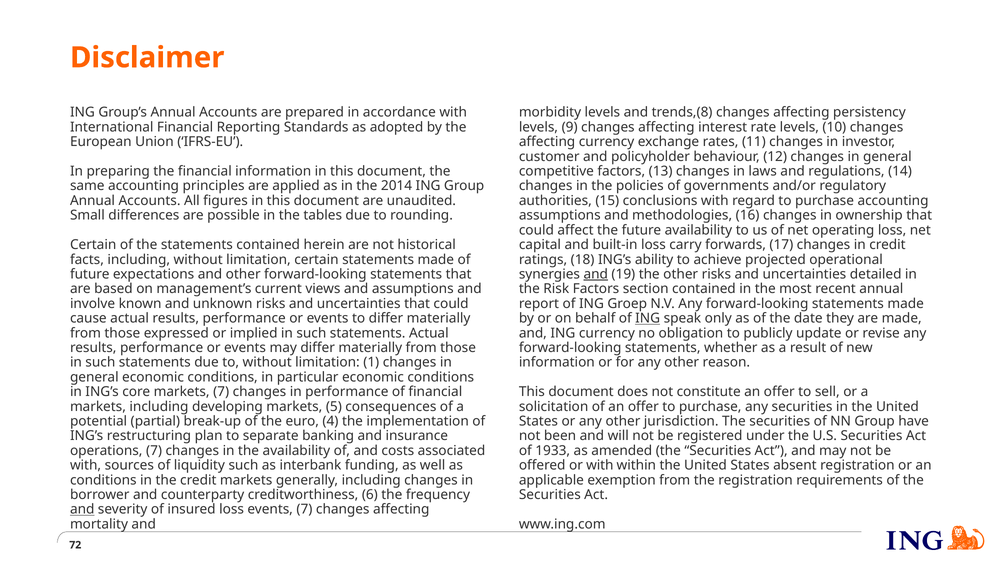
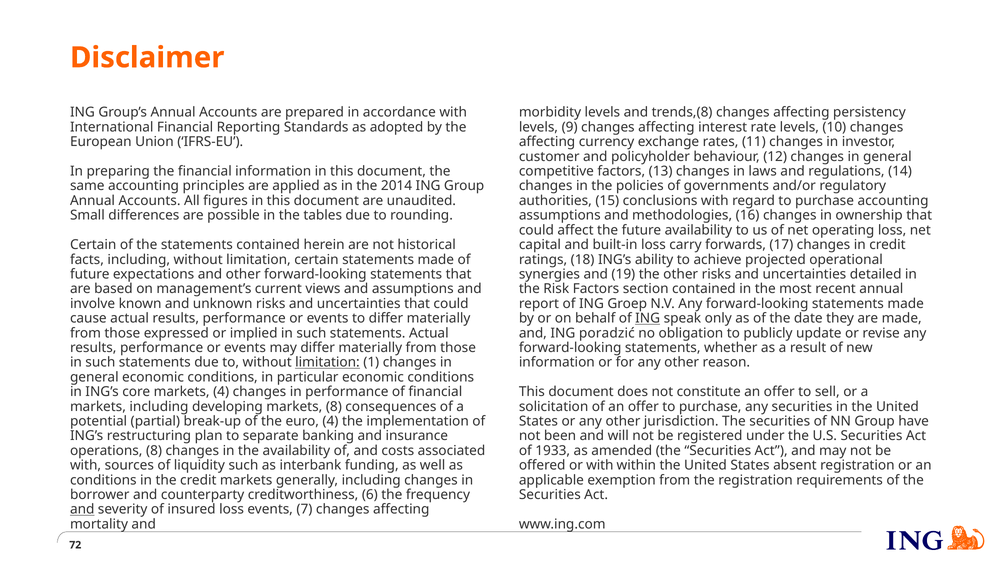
and underline: present -> none (596, 274)
ING currency: currency -> poradzić (607, 333)
limitation underline: none -> present (328, 362)
markets 7: 7 -> 4 (221, 392)
markets 5: 5 -> 8 (334, 407)
operations 7: 7 -> 8 (154, 451)
